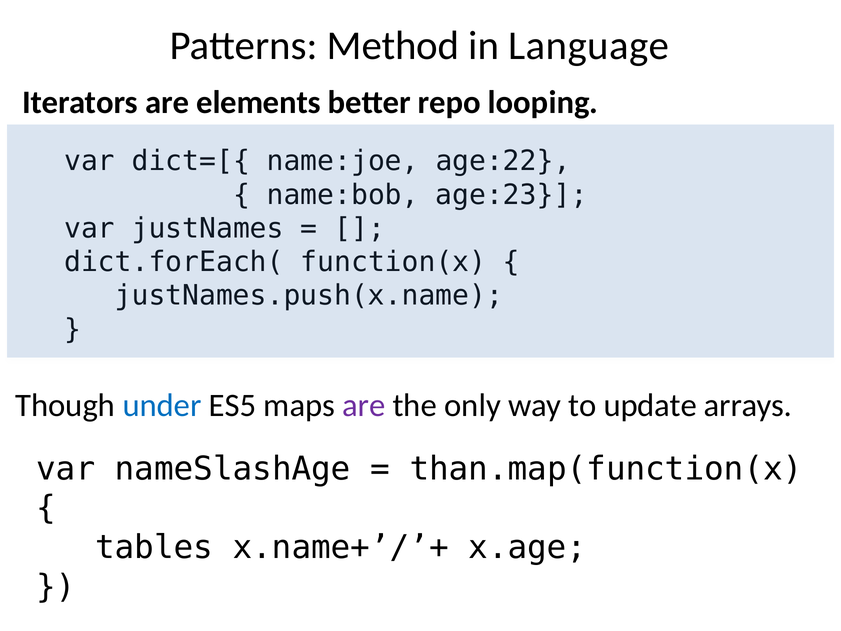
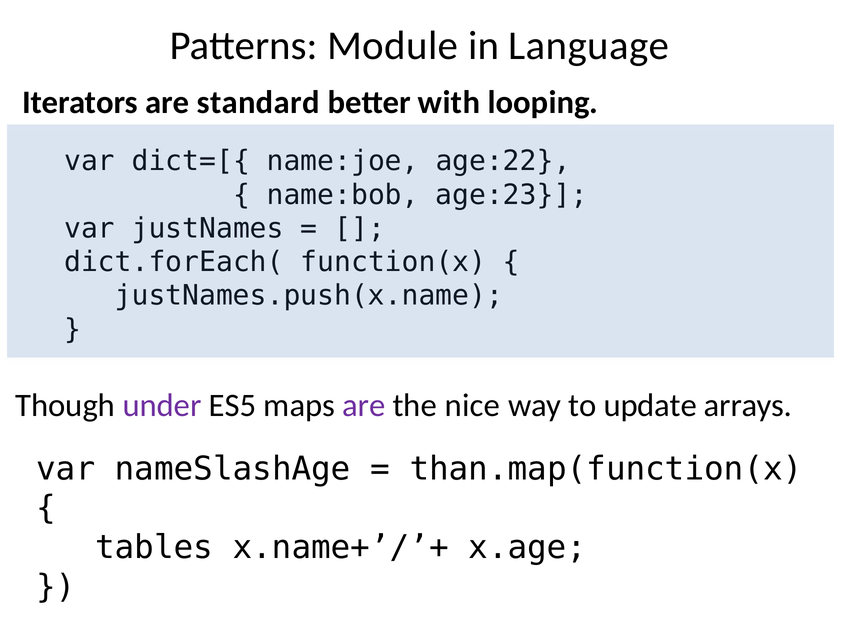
Method: Method -> Module (393, 46)
elements: elements -> standard (258, 102)
repo: repo -> with (449, 102)
under colour: blue -> purple (162, 405)
only: only -> nice (472, 405)
